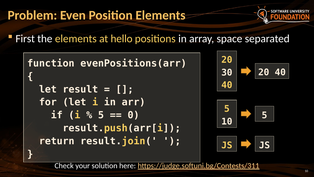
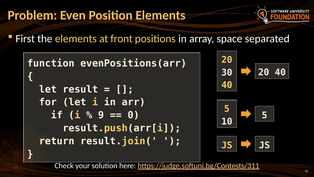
hello: hello -> front (122, 39)
5: 5 -> 9 (101, 115)
